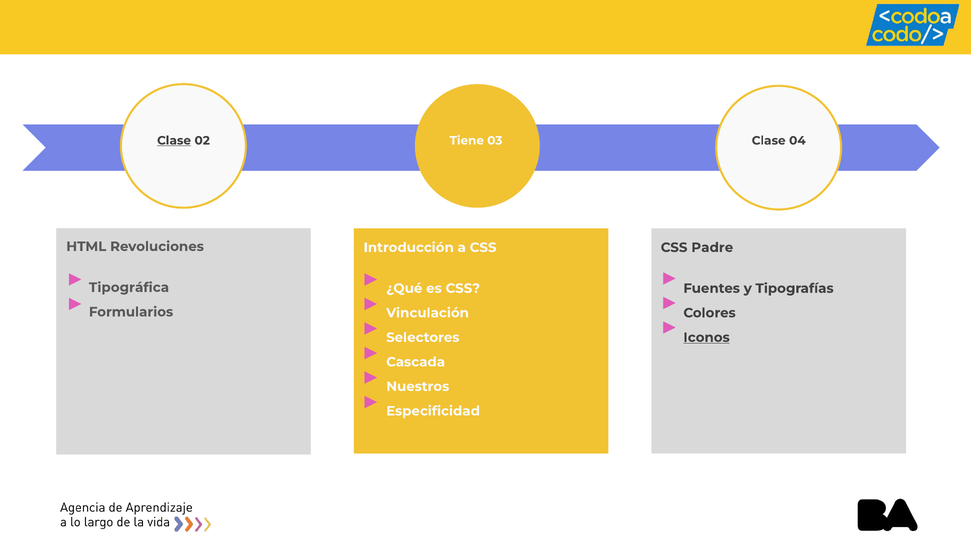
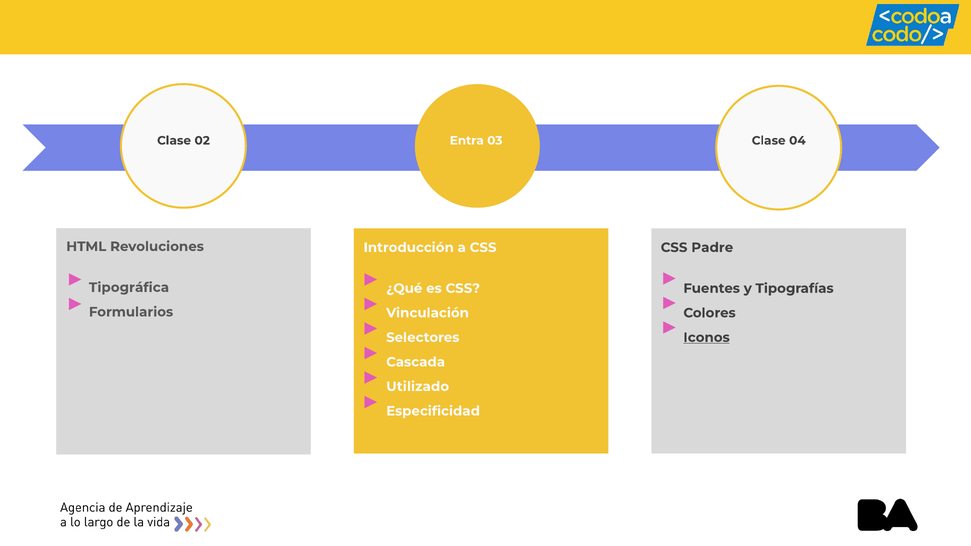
Clase underline: present -> none (174, 141)
Tiene: Tiene -> Entra (467, 141)
Nuestros: Nuestros -> Utilizado (418, 387)
